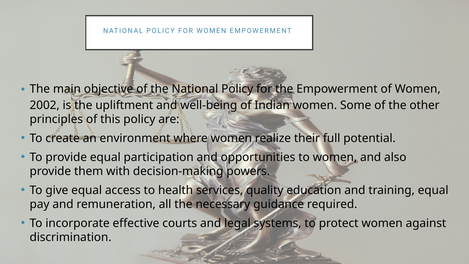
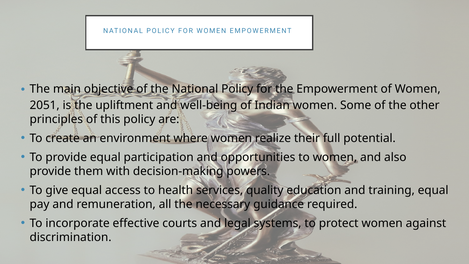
2002: 2002 -> 2051 (45, 105)
